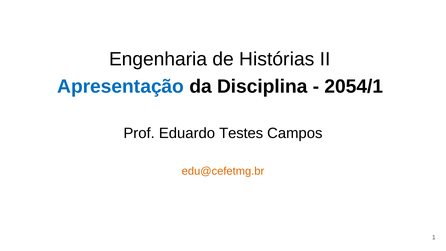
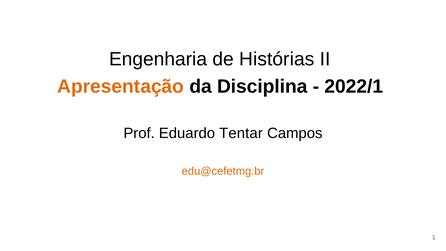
Apresentação colour: blue -> orange (121, 86)
2054/1: 2054/1 -> 2022/1 (354, 86)
Testes: Testes -> Tentar (241, 133)
